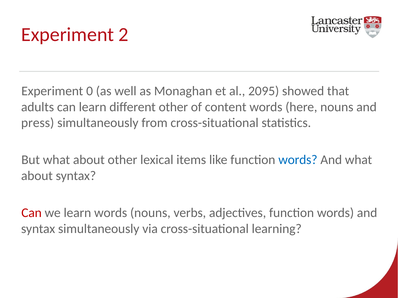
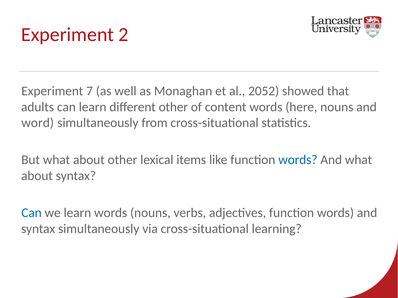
0: 0 -> 7 (90, 91)
2095: 2095 -> 2052 (264, 91)
press: press -> word (38, 123)
Can colour: red -> blue (32, 213)
